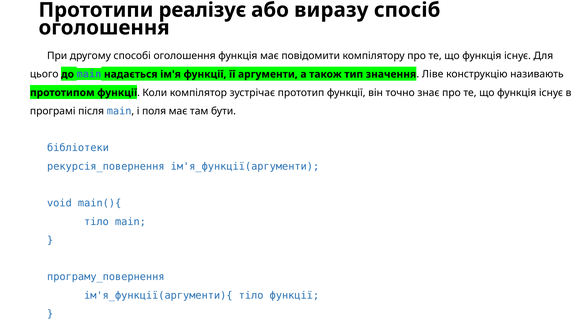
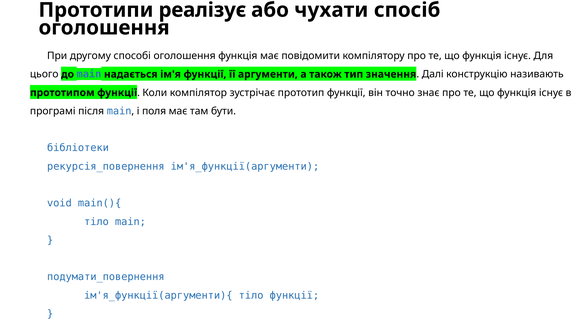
виразу: виразу -> чухати (331, 10)
Ліве: Ліве -> Далі (433, 74)
програму_повернення: програму_повернення -> подумати_повернення (106, 277)
